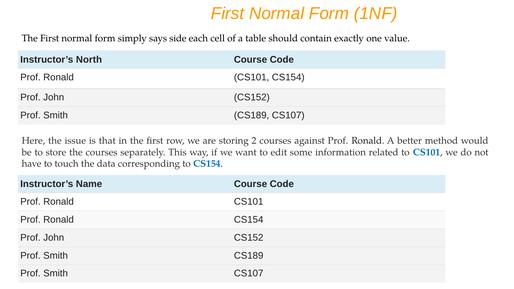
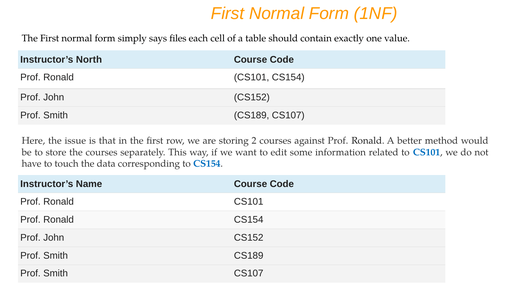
side: side -> files (178, 38)
